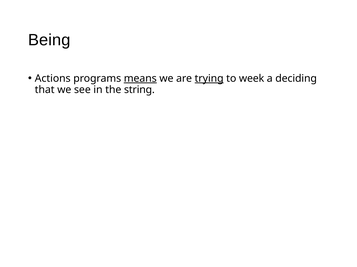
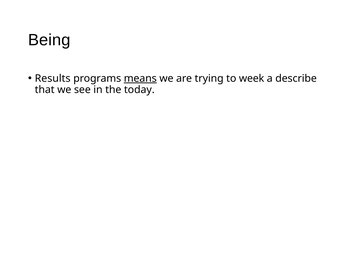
Actions: Actions -> Results (53, 79)
trying underline: present -> none (209, 79)
deciding: deciding -> describe (296, 79)
string: string -> today (139, 90)
